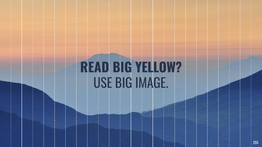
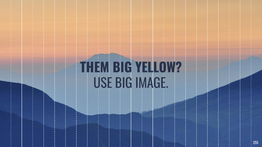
READ: READ -> THEM (95, 68)
